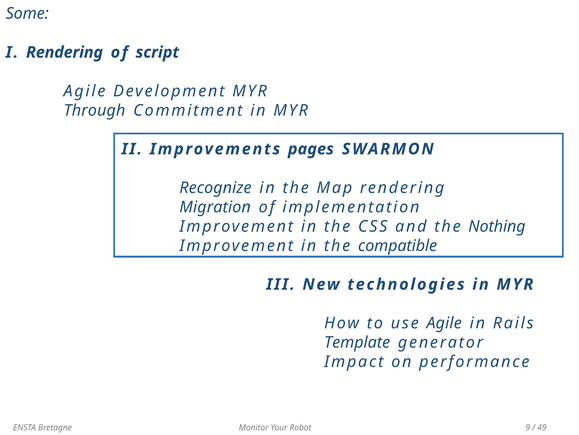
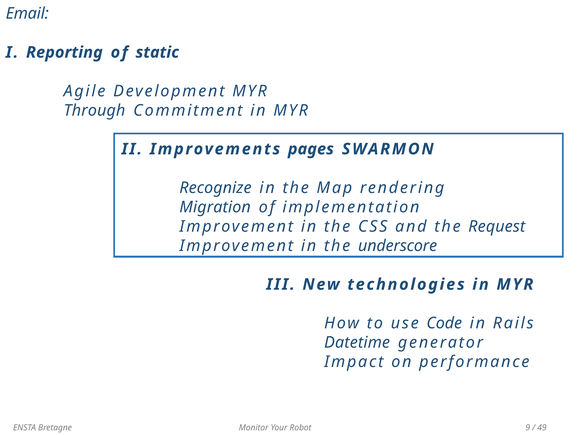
Some: Some -> Email (27, 14)
I Rendering: Rendering -> Reporting (64, 52)
script: script -> static (157, 52)
Nothing: Nothing -> Request (497, 226)
compatible: compatible -> underscore (398, 245)
use Agile: Agile -> Code (444, 323)
Template: Template -> Datetime (357, 342)
